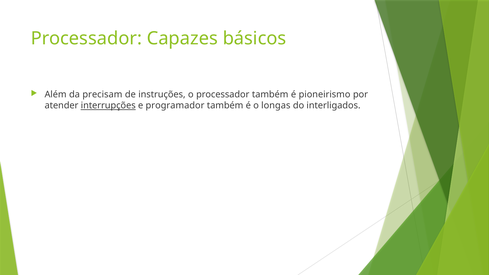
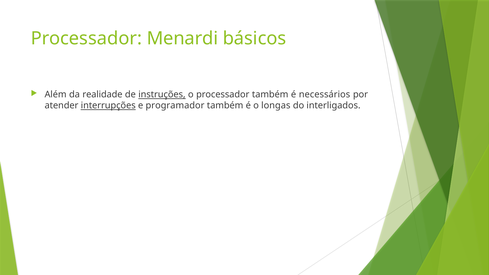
Capazes: Capazes -> Menardi (182, 39)
precisam: precisam -> realidade (102, 95)
instruções underline: none -> present (162, 95)
pioneirismo: pioneirismo -> necessários (325, 95)
